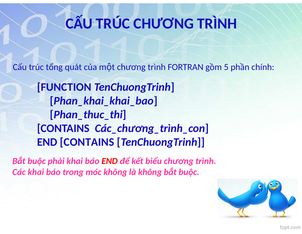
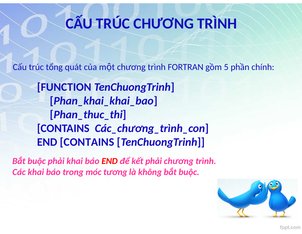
kết biểu: biểu -> phải (154, 161)
móc không: không -> tương (115, 172)
